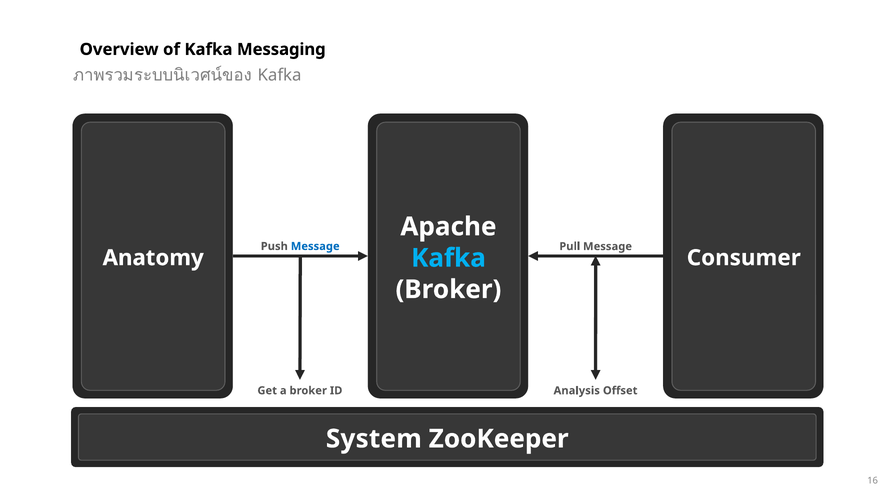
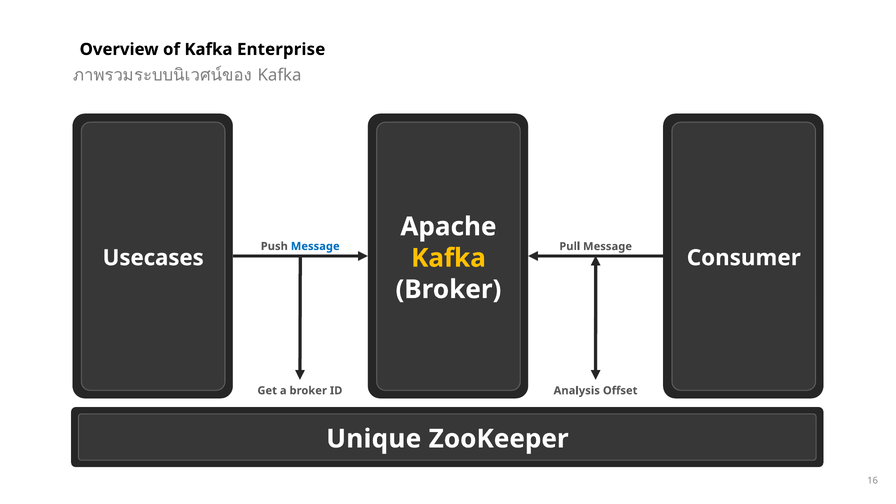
Messaging: Messaging -> Enterprise (281, 49)
Kafka colour: light blue -> yellow (448, 258)
Anatomy: Anatomy -> Usecases (153, 258)
System: System -> Unique (374, 439)
